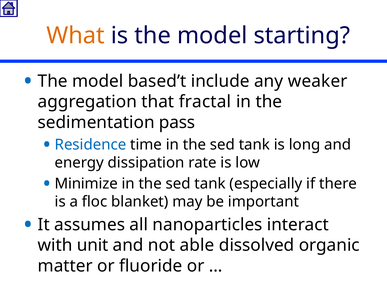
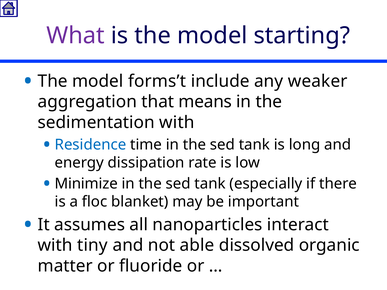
What colour: orange -> purple (76, 36)
based’t: based’t -> forms’t (157, 81)
fractal: fractal -> means (205, 102)
sedimentation pass: pass -> with (177, 122)
unit: unit -> tiny (92, 246)
